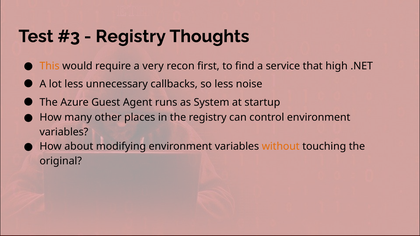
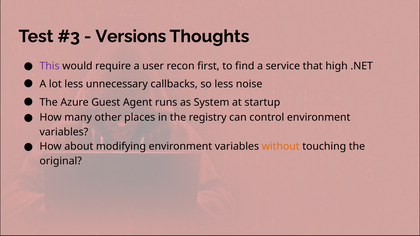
Registry: Registry -> Versions (131, 36)
This colour: orange -> purple (50, 66)
very: very -> user (153, 66)
